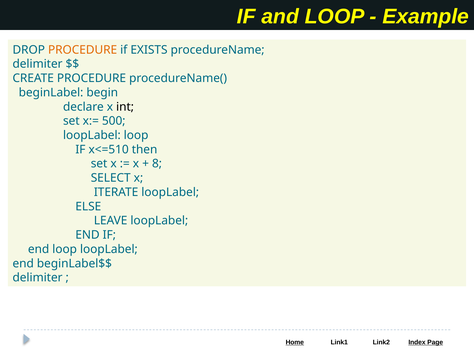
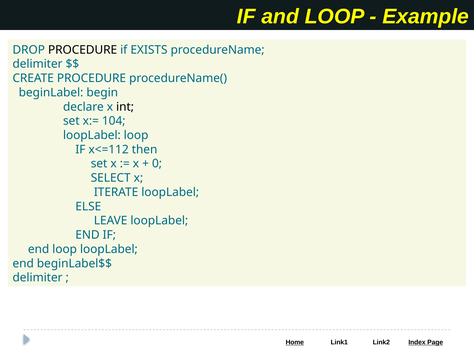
PROCEDURE colour: orange -> black (83, 50)
500: 500 -> 104 (114, 121)
x<=510: x<=510 -> x<=112 (109, 149)
8: 8 -> 0 (157, 164)
